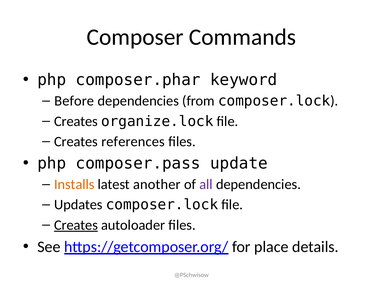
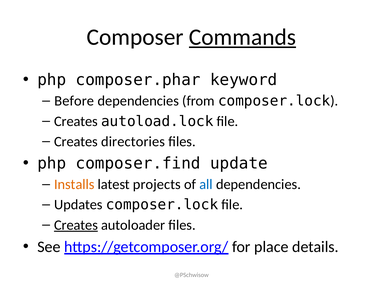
Commands underline: none -> present (242, 37)
organize.lock: organize.lock -> autoload.lock (157, 121)
references: references -> directories (133, 141)
composer.pass: composer.pass -> composer.find (138, 163)
another: another -> projects (157, 184)
all colour: purple -> blue (206, 184)
